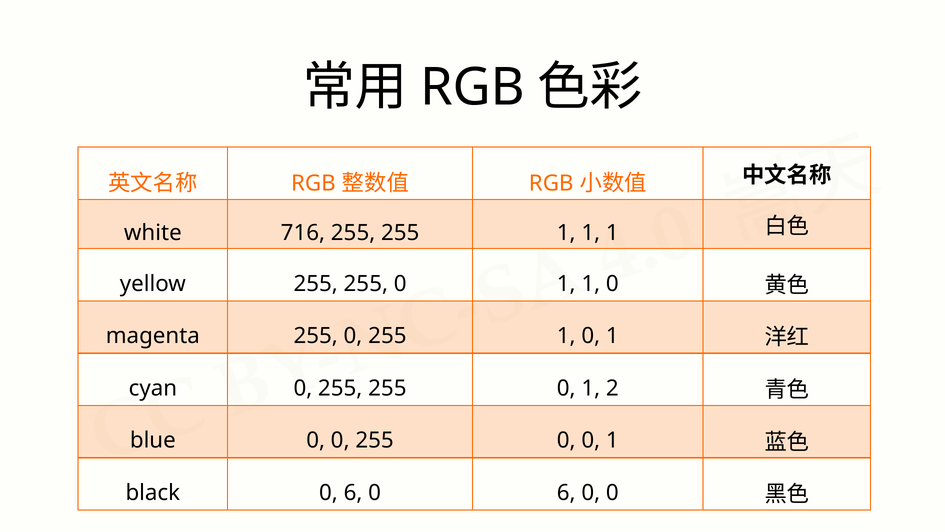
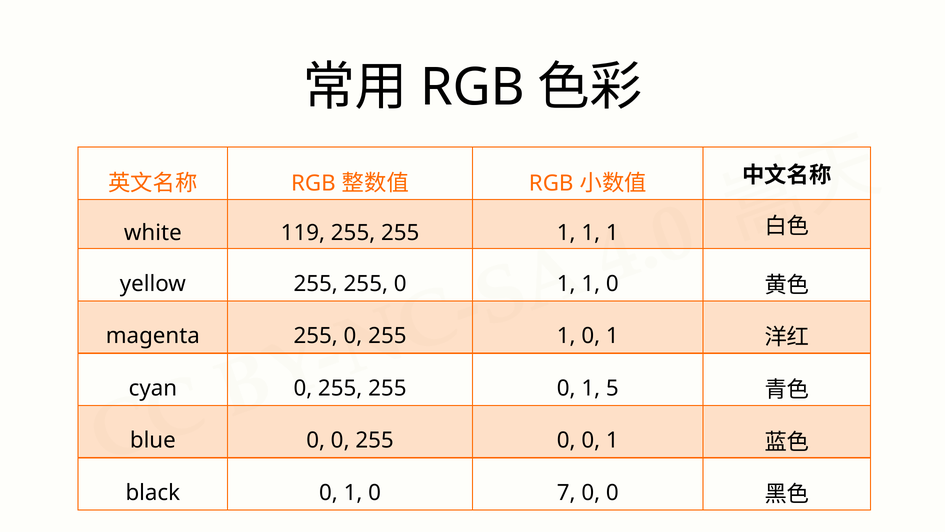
716: 716 -> 119 (303, 233)
2: 2 -> 5 (612, 388)
black 0 6: 6 -> 1 (353, 492)
6: 6 -> 7 (566, 492)
